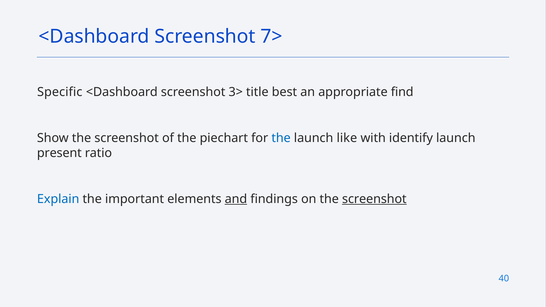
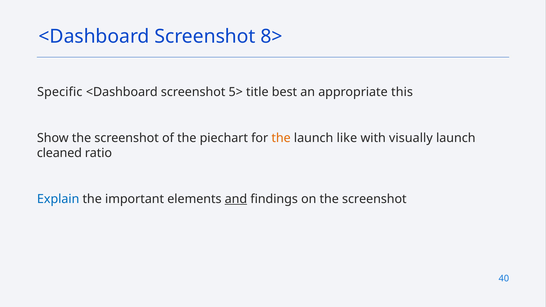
7>: 7> -> 8> (272, 36)
3>: 3> -> 5> (236, 92)
find: find -> this (402, 92)
the colour: blue -> orange (281, 138)
identify: identify -> visually (411, 138)
present: present -> cleaned (59, 153)
screenshot underline: present -> none (374, 199)
